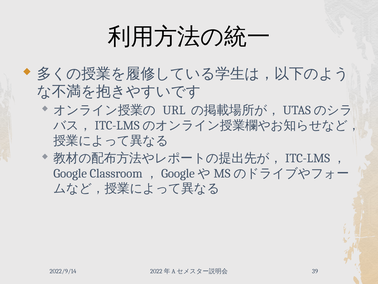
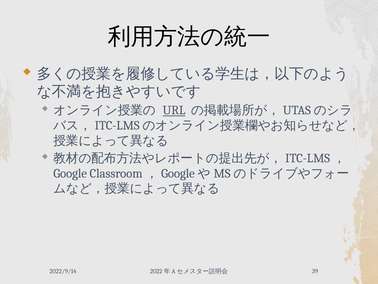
URL underline: none -> present (174, 110)
